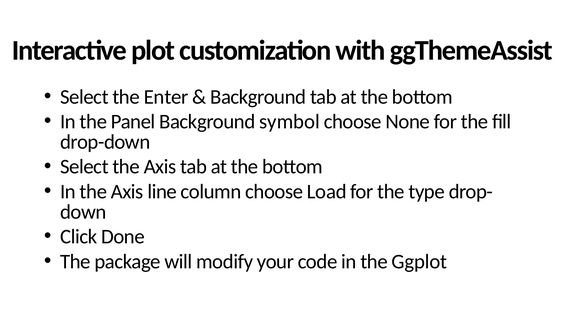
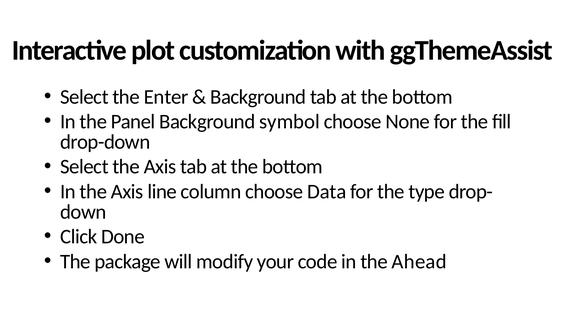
Load: Load -> Data (327, 191)
Ggplot: Ggplot -> Ahead (419, 261)
